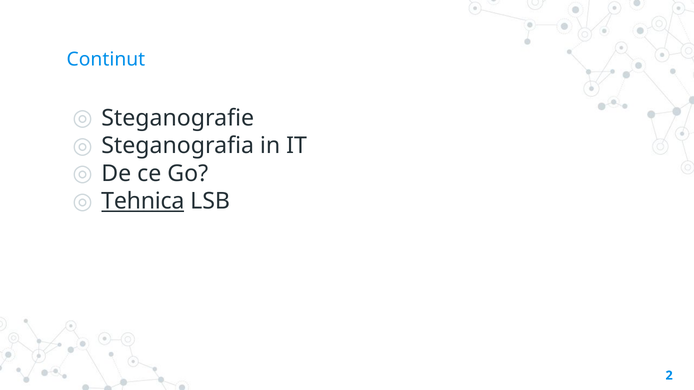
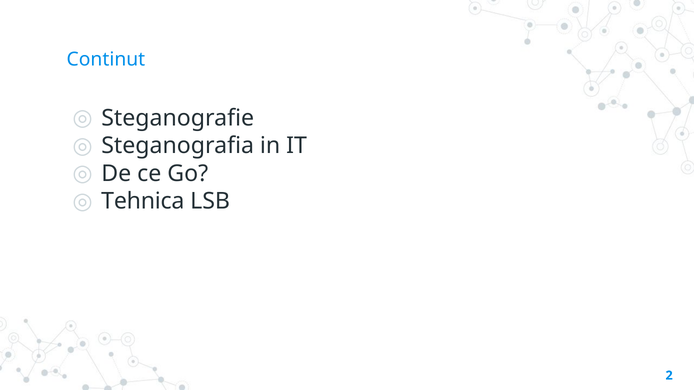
Tehnica underline: present -> none (143, 201)
